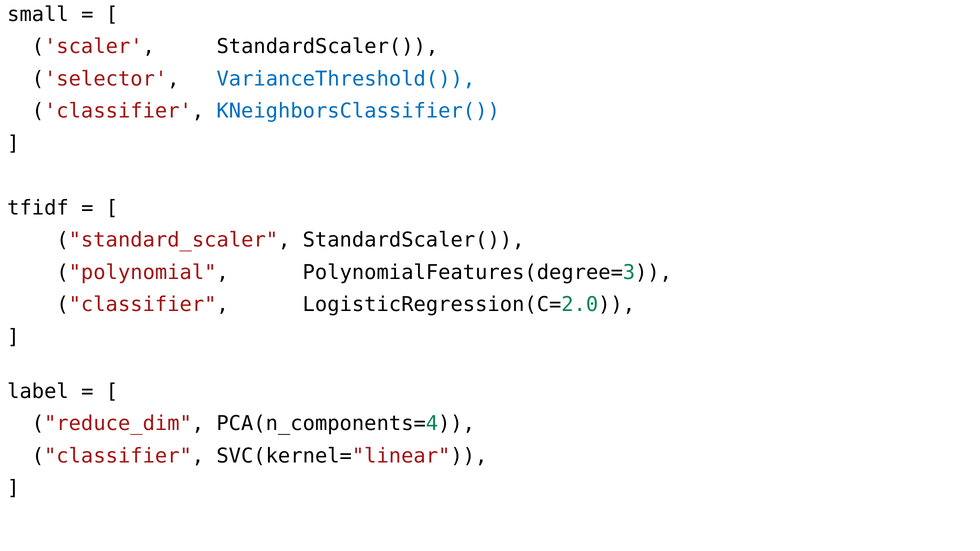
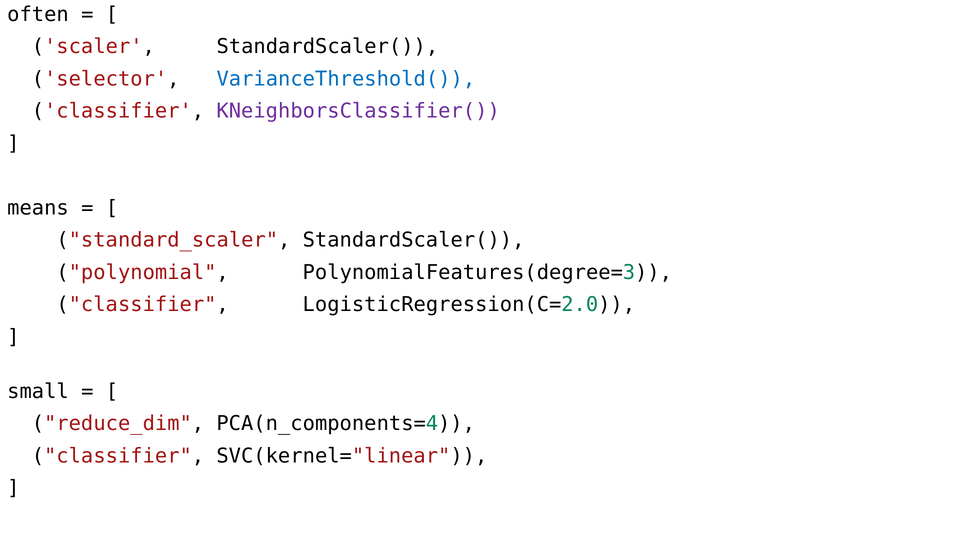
small: small -> often (38, 14)
KNeighborsClassifier( colour: blue -> purple (358, 111)
tfidf: tfidf -> means (38, 208)
label: label -> small (38, 391)
